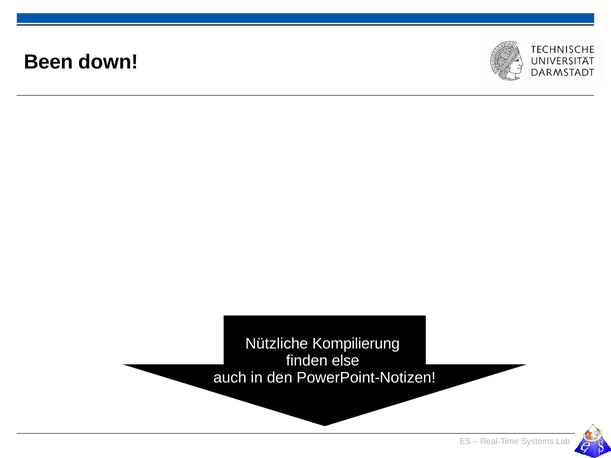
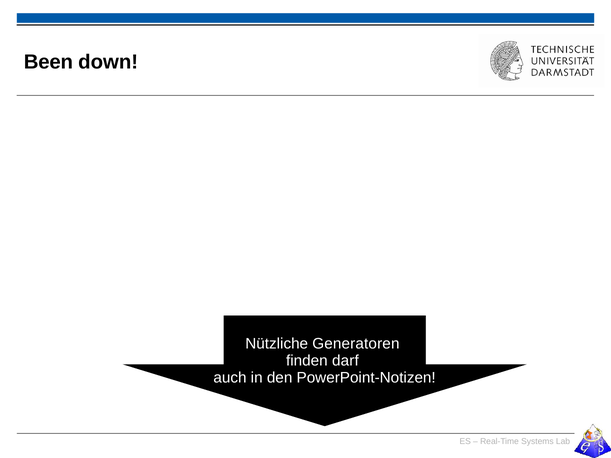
Kompilierung: Kompilierung -> Generatoren (356, 344)
else: else -> darf (345, 361)
